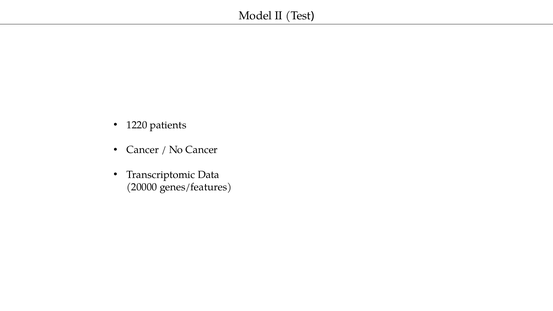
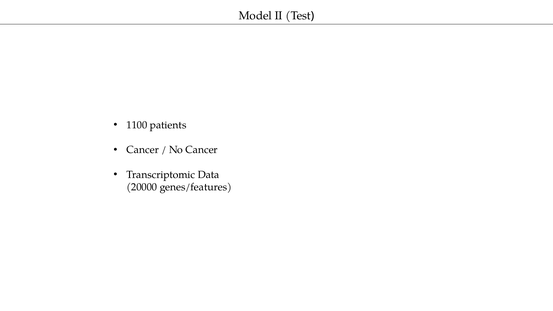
1220: 1220 -> 1100 (137, 125)
